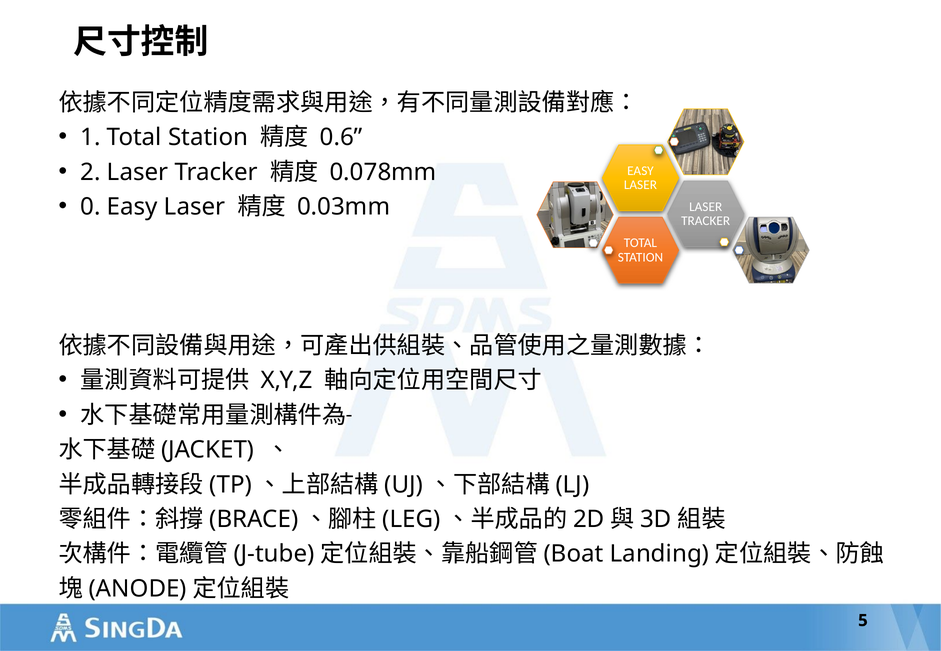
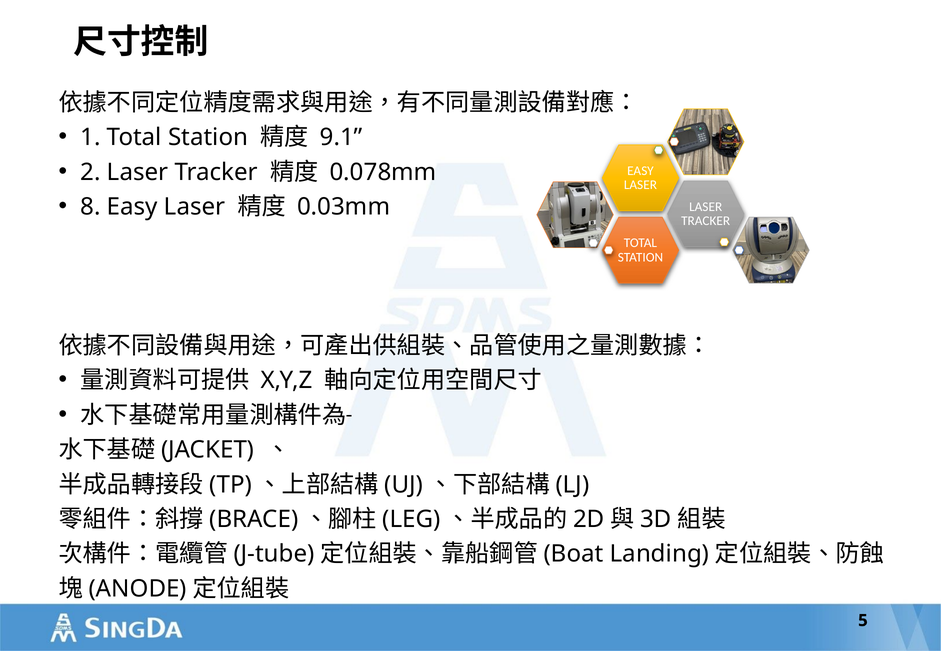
0.6: 0.6 -> 9.1 (341, 137)
0: 0 -> 8 (90, 207)
